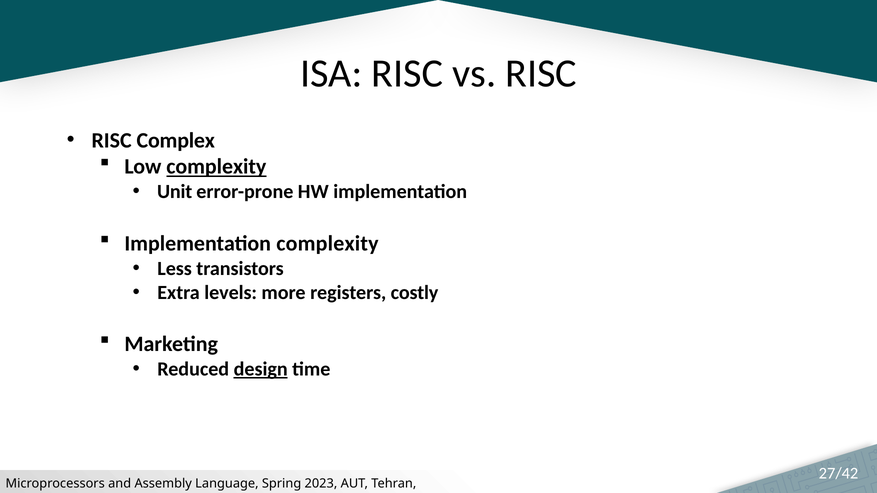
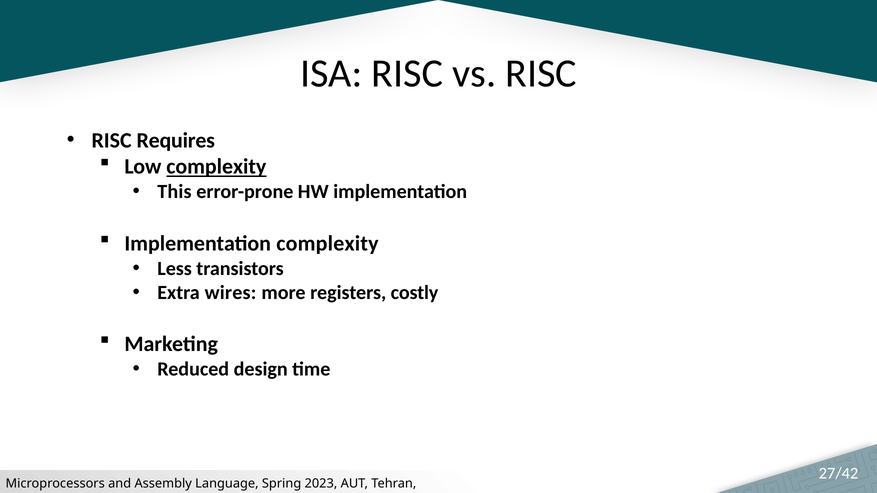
Complex: Complex -> Requires (176, 141)
Unit: Unit -> This (174, 192)
levels: levels -> wires (231, 293)
design underline: present -> none (261, 369)
